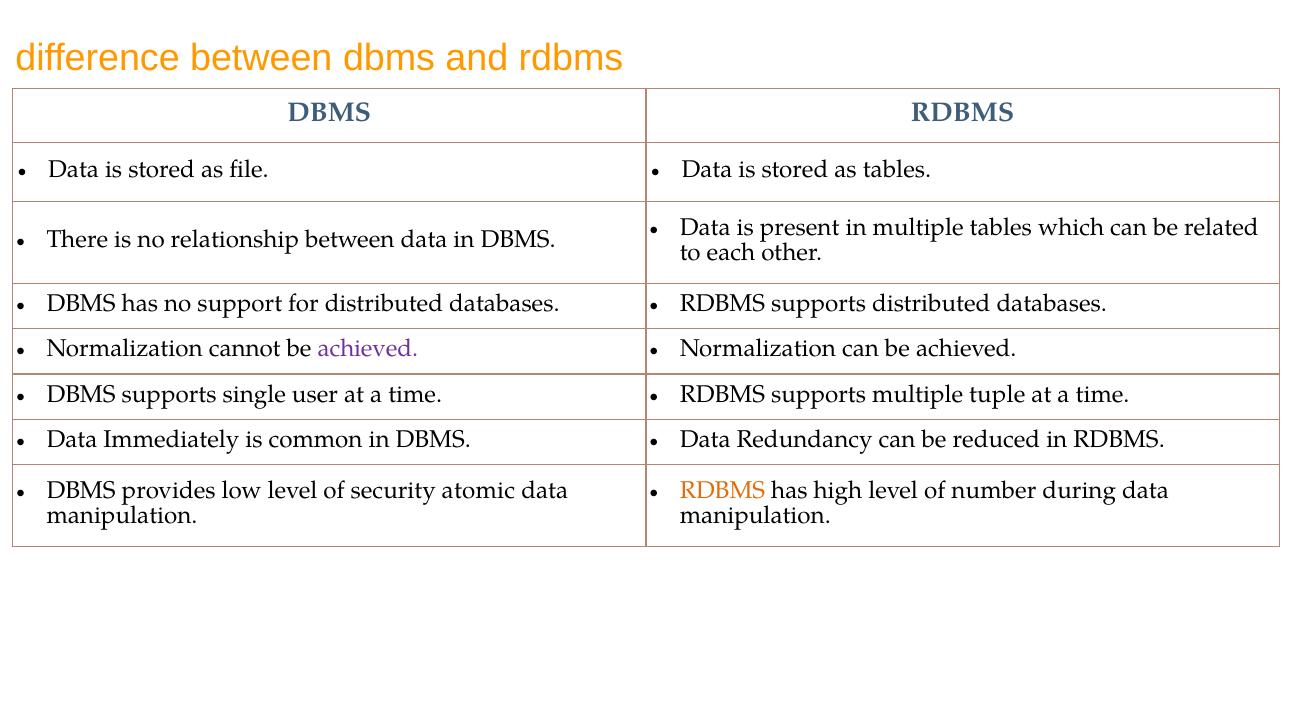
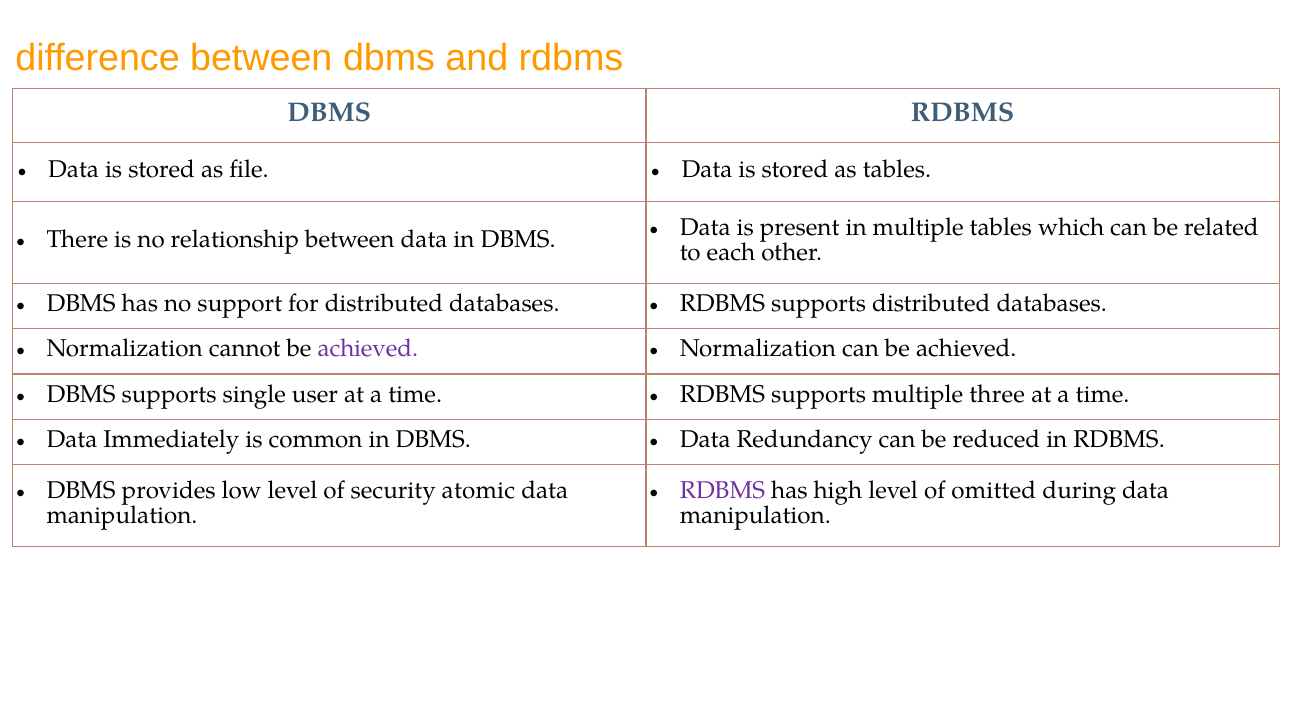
tuple: tuple -> three (997, 394)
RDBMS colour: orange -> purple (722, 491)
number: number -> omitted (994, 491)
